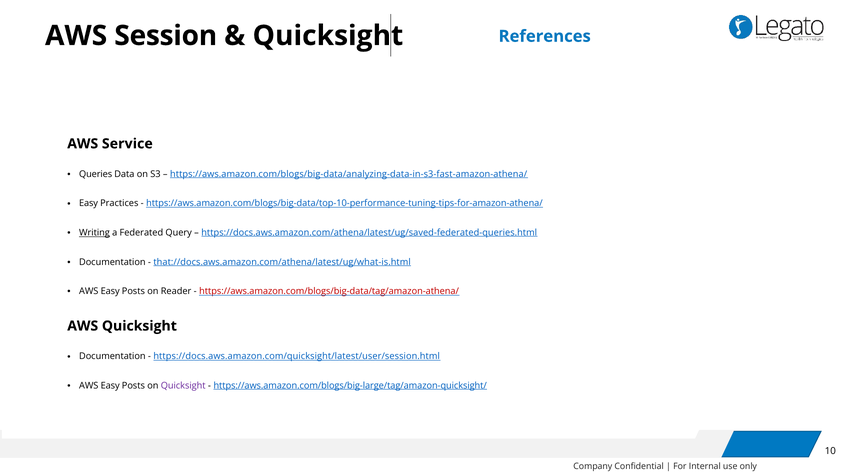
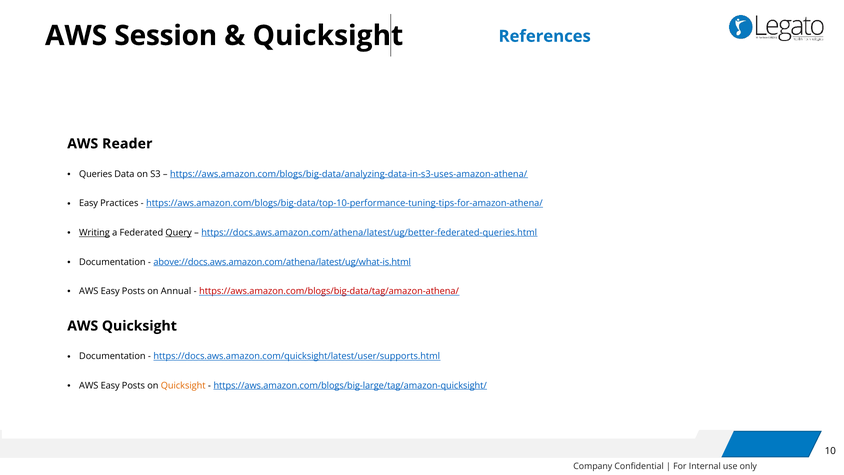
Service: Service -> Reader (127, 144)
https://aws.amazon.com/blogs/big-data/analyzing-data-in-s3-fast-amazon-athena/: https://aws.amazon.com/blogs/big-data/analyzing-data-in-s3-fast-amazon-athena/ -> https://aws.amazon.com/blogs/big-data/analyzing-data-in-s3-uses-amazon-athena/ (349, 174)
Query underline: none -> present (179, 233)
https://docs.aws.amazon.com/athena/latest/ug/saved-federated-queries.html: https://docs.aws.amazon.com/athena/latest/ug/saved-federated-queries.html -> https://docs.aws.amazon.com/athena/latest/ug/better-federated-queries.html (369, 233)
that://docs.aws.amazon.com/athena/latest/ug/what-is.html: that://docs.aws.amazon.com/athena/latest/ug/what-is.html -> above://docs.aws.amazon.com/athena/latest/ug/what-is.html (282, 262)
Reader: Reader -> Annual (176, 291)
https://docs.aws.amazon.com/quicksight/latest/user/session.html: https://docs.aws.amazon.com/quicksight/latest/user/session.html -> https://docs.aws.amazon.com/quicksight/latest/user/supports.html (297, 356)
Quicksight colour: purple -> orange (183, 385)
